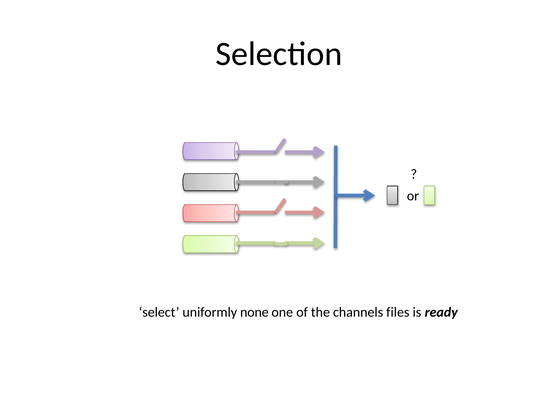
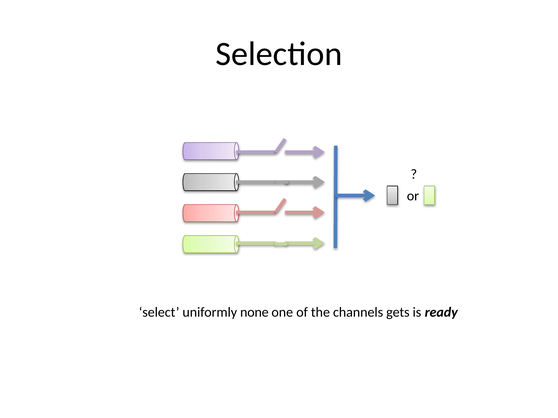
files: files -> gets (398, 313)
